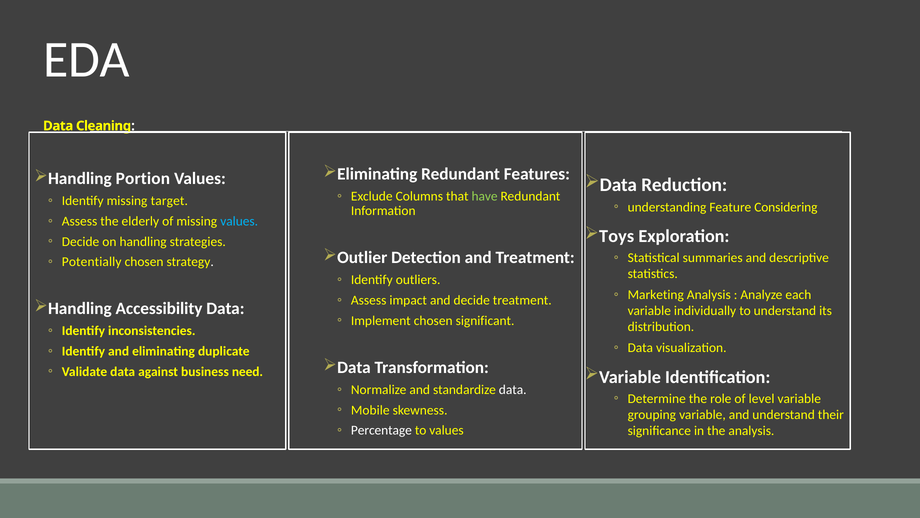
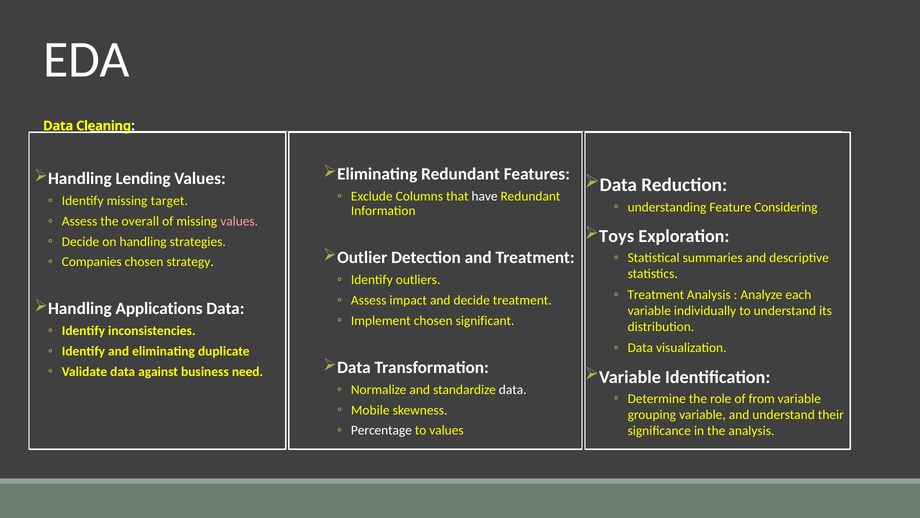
Portion: Portion -> Lending (143, 178)
have colour: light green -> white (485, 196)
elderly: elderly -> overall (140, 221)
values colour: light blue -> pink (239, 221)
Potentially: Potentially -> Companies (92, 262)
Marketing: Marketing -> Treatment (656, 295)
Accessibility: Accessibility -> Applications (159, 308)
level: level -> from (762, 398)
